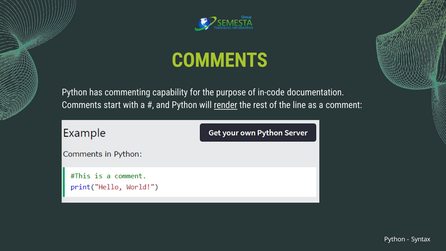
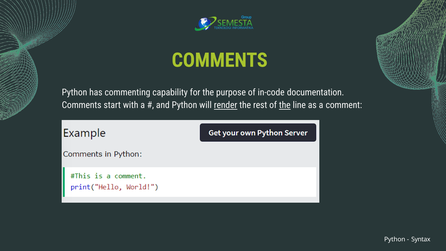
the underline: none -> present (285, 105)
